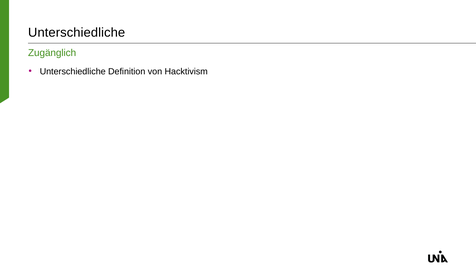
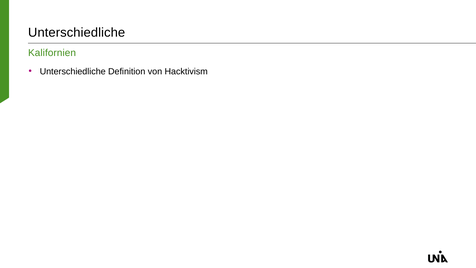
Zugänglich: Zugänglich -> Kalifornien (52, 53)
